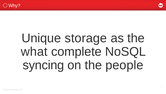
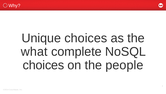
Unique storage: storage -> choices (86, 38)
syncing: syncing -> choices (43, 65)
